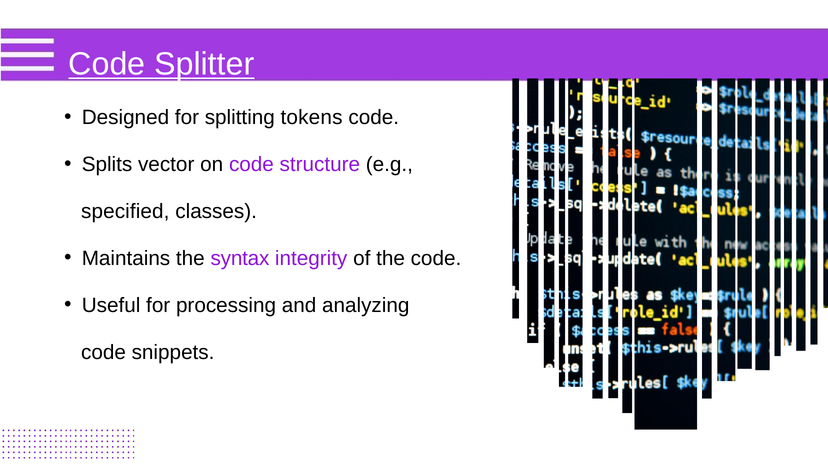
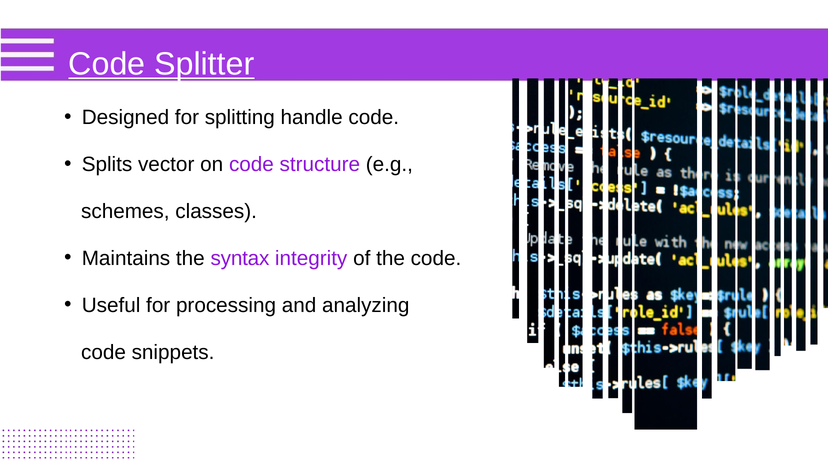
tokens: tokens -> handle (312, 117)
specified: specified -> schemes (125, 211)
